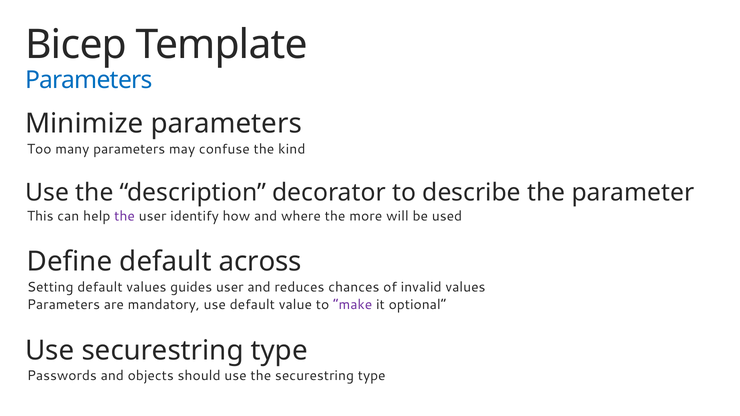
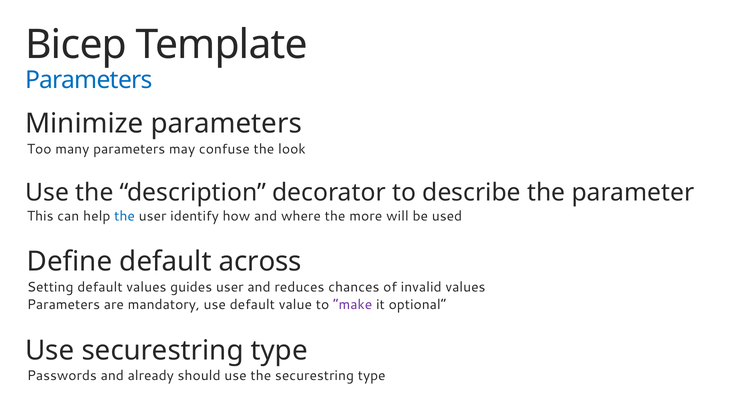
kind: kind -> look (292, 149)
the colour: purple -> blue (125, 216)
objects: objects -> already (151, 376)
